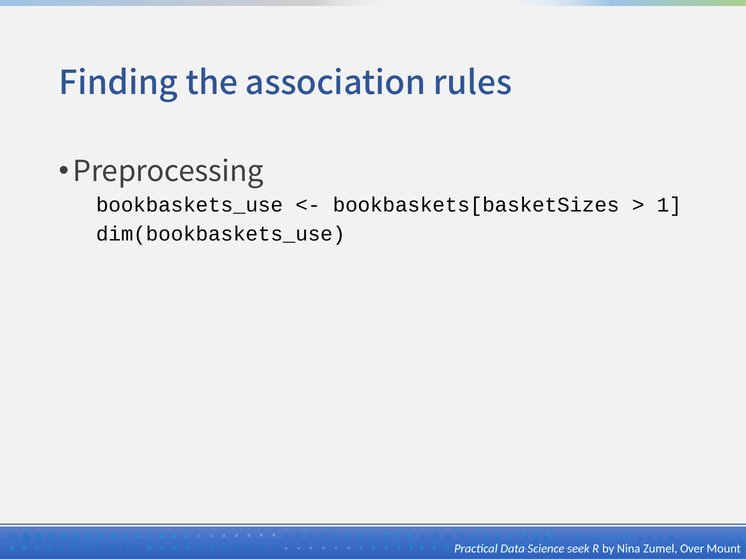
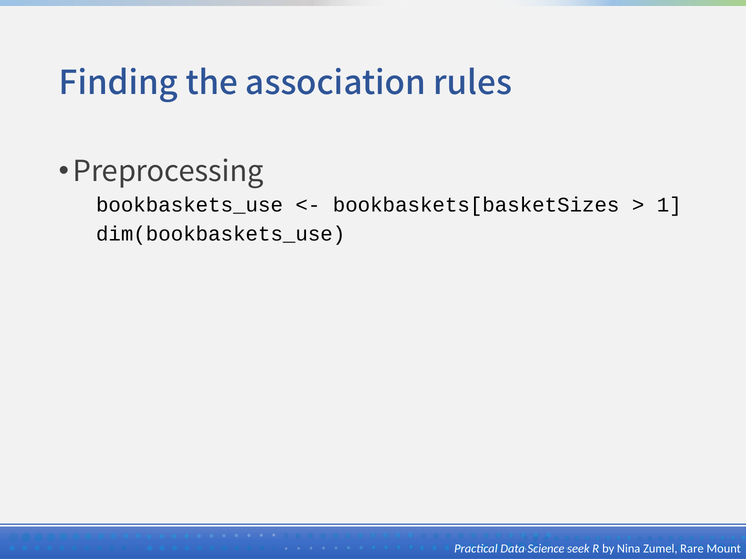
Over: Over -> Rare (692, 549)
